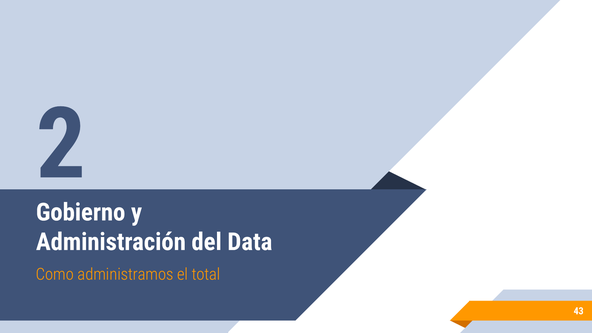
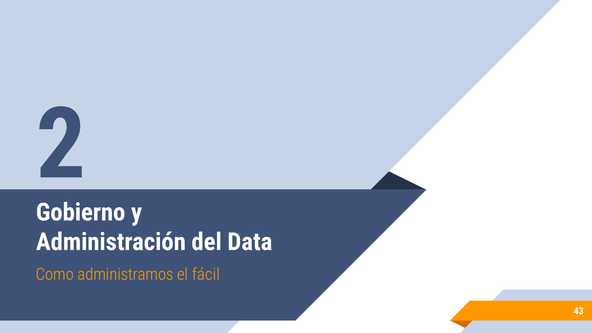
total: total -> fácil (206, 274)
